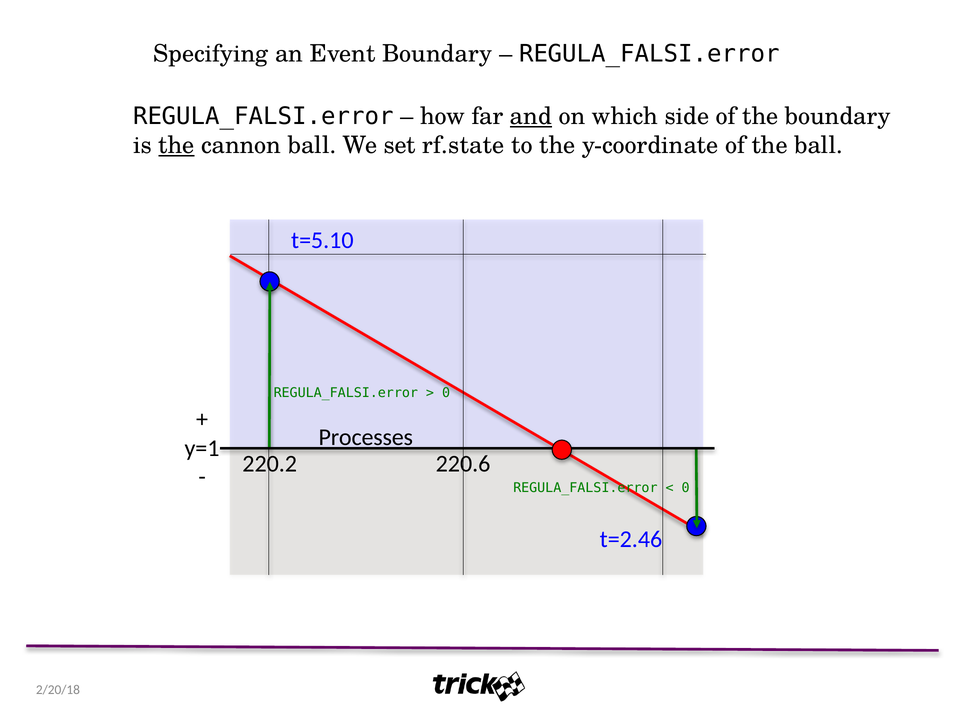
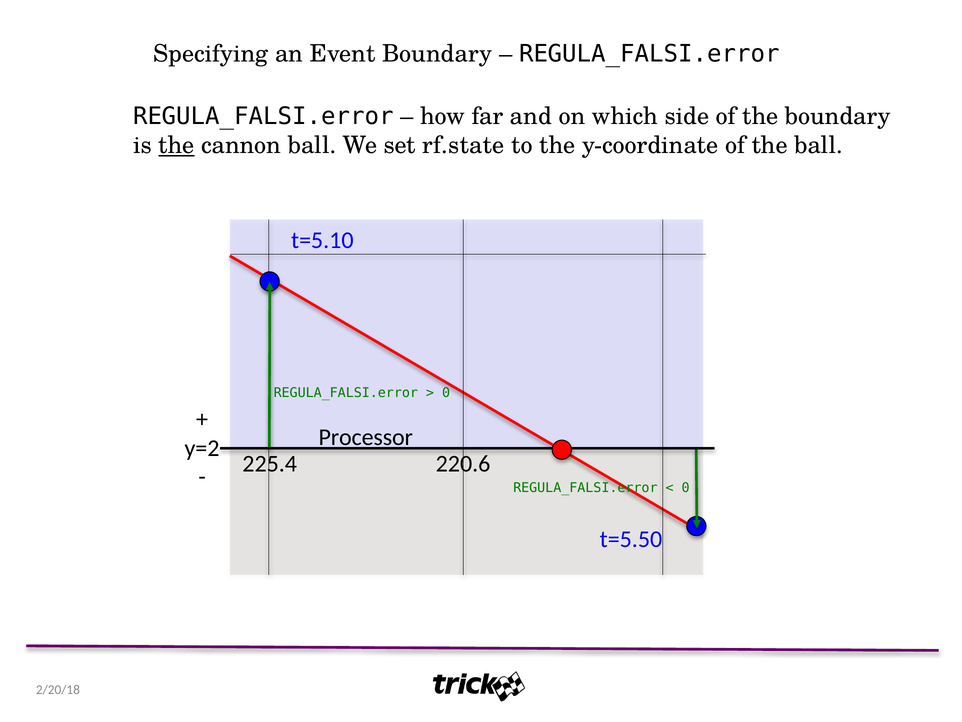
and underline: present -> none (531, 116)
Processes: Processes -> Processor (366, 437)
y=1: y=1 -> y=2 (202, 448)
220.2: 220.2 -> 225.4 (270, 464)
t=2.46: t=2.46 -> t=5.50 (631, 539)
